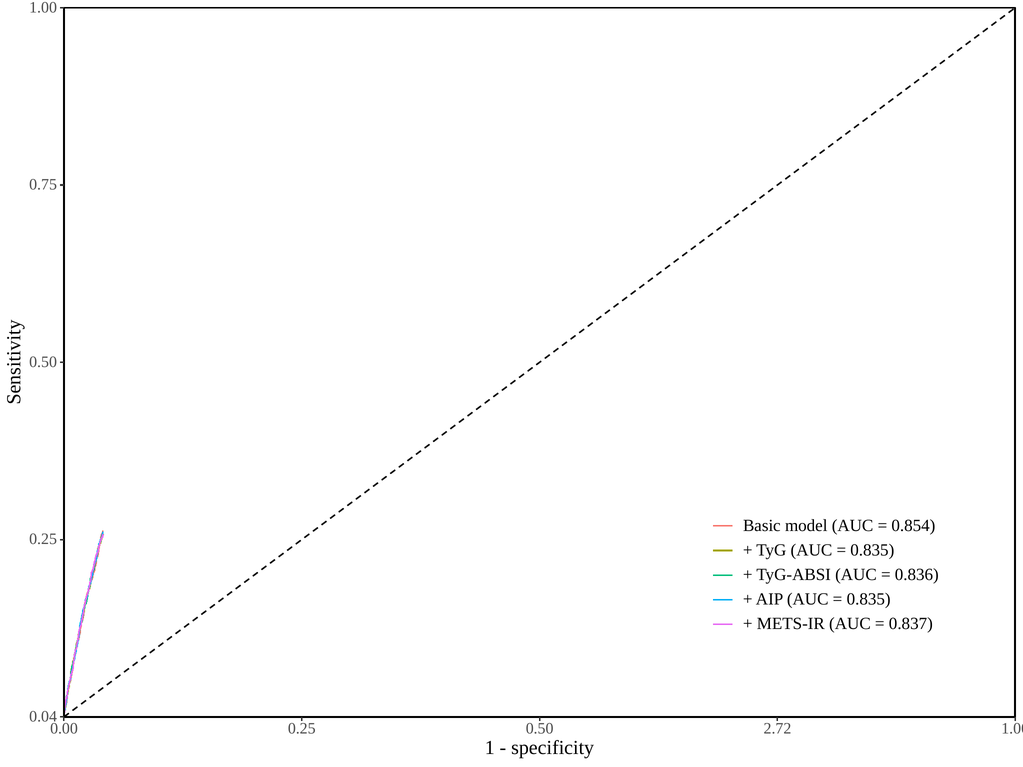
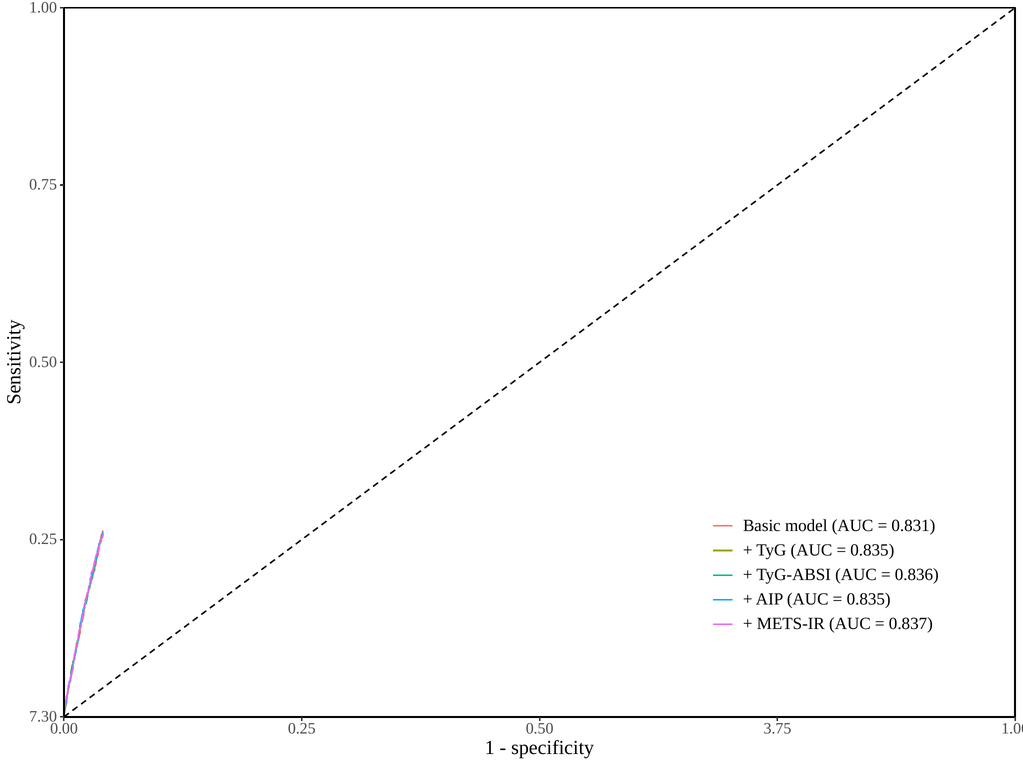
0.854: 0.854 -> 0.831 (913, 526)
0.04: 0.04 -> 7.30 (43, 717)
2.72: 2.72 -> 3.75 (777, 729)
